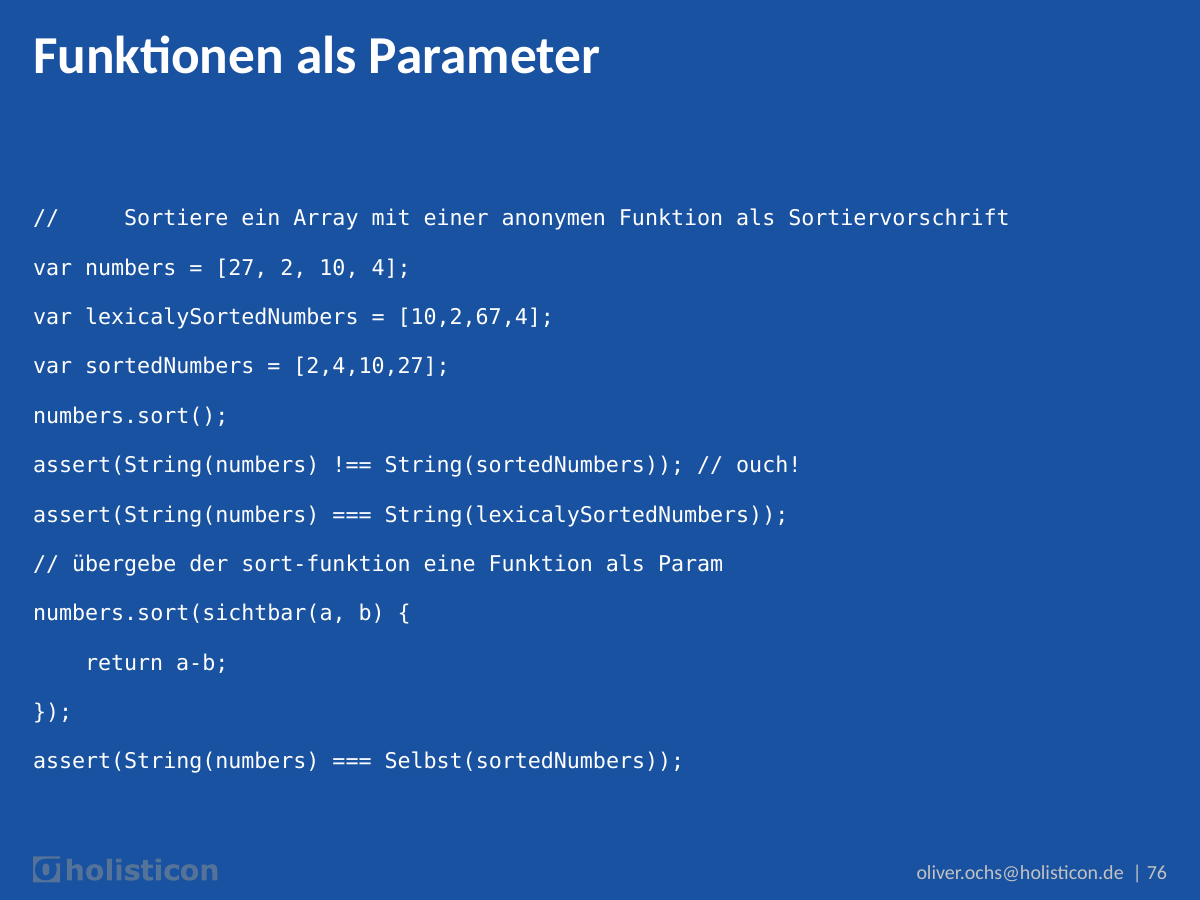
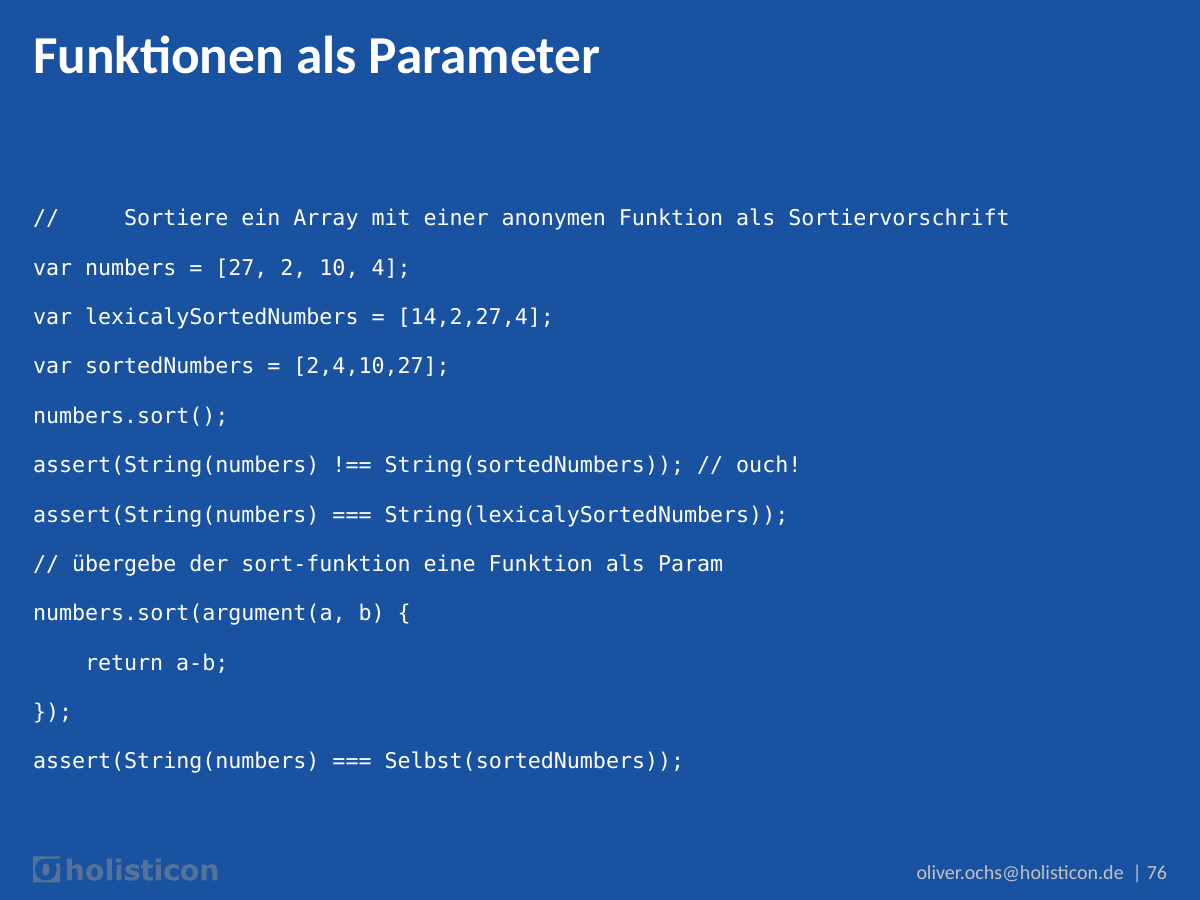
10,2,67,4: 10,2,67,4 -> 14,2,27,4 (476, 317)
numbers.sort(sichtbar(a: numbers.sort(sichtbar(a -> numbers.sort(argument(a (189, 614)
